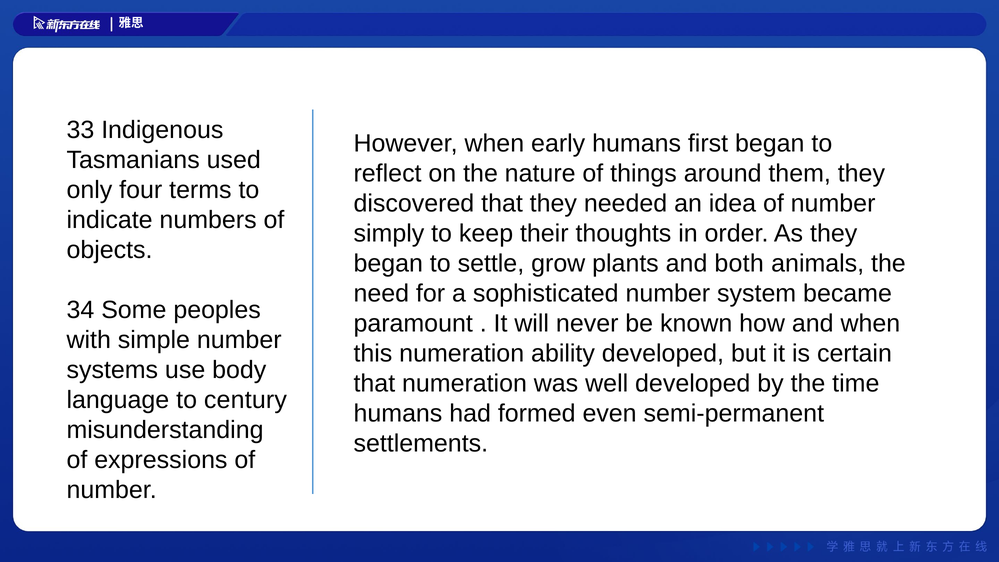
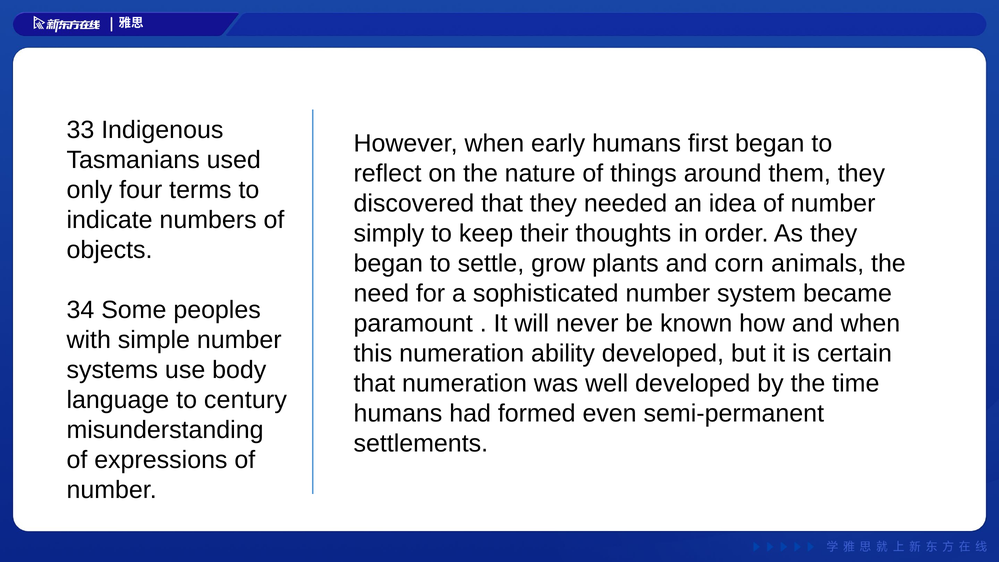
both: both -> corn (739, 264)
